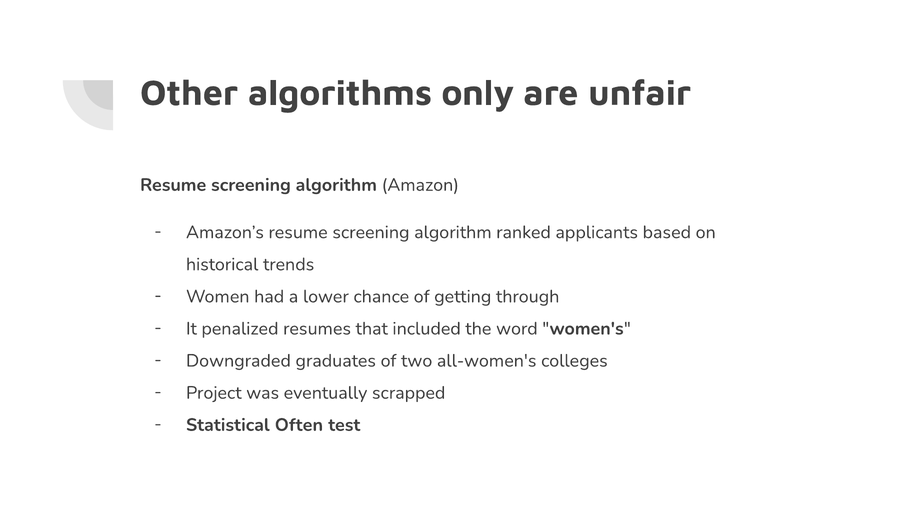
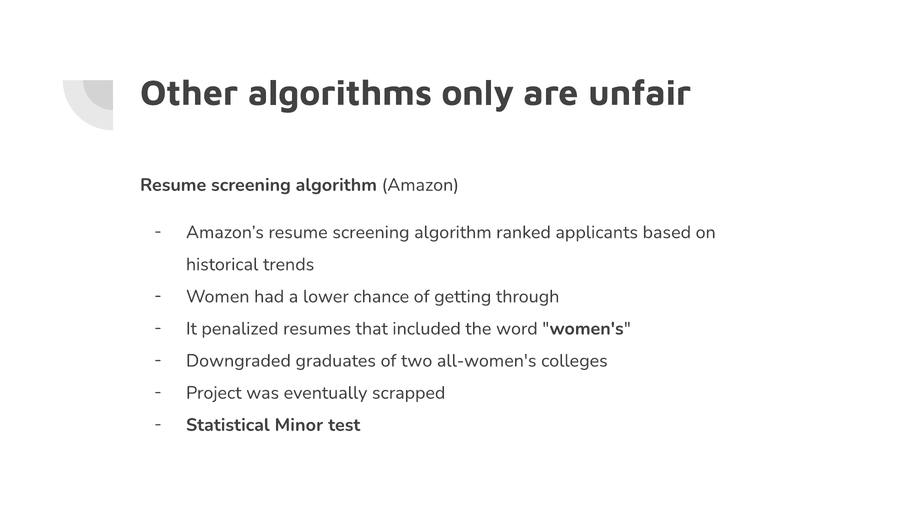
Often: Often -> Minor (299, 425)
